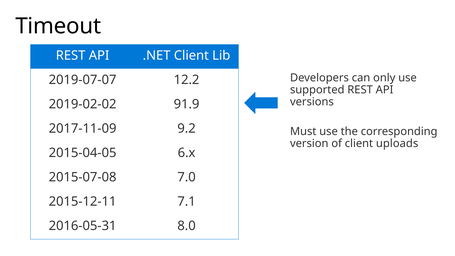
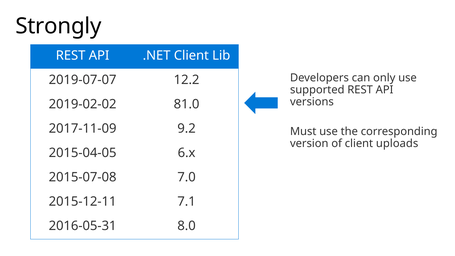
Timeout: Timeout -> Strongly (58, 26)
91.9: 91.9 -> 81.0 (187, 104)
